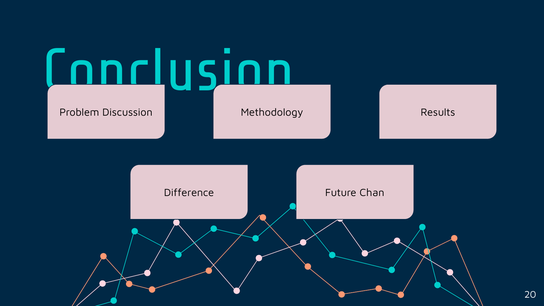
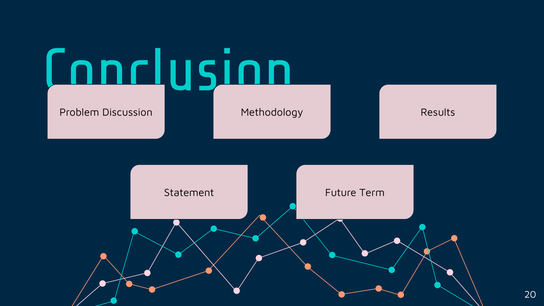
Difference: Difference -> Statement (189, 193)
Chan: Chan -> Term (372, 193)
